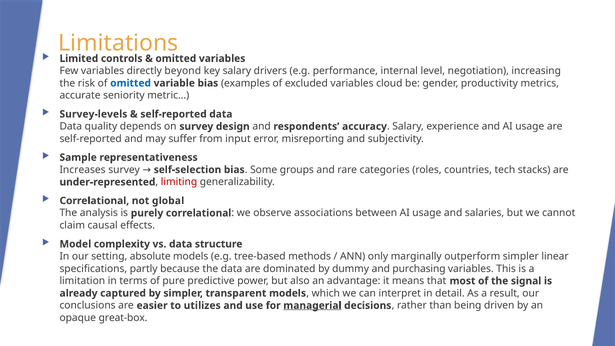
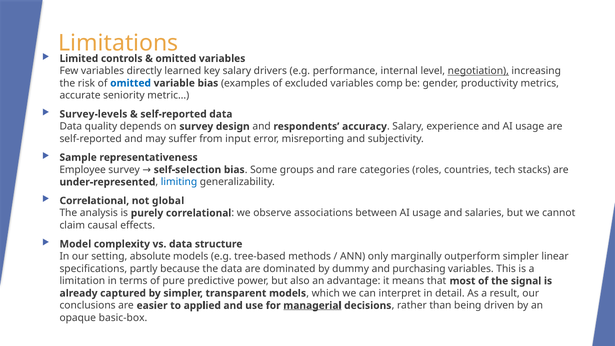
beyond: beyond -> learned (183, 71)
negotiation underline: none -> present (478, 71)
cloud: cloud -> comp (389, 83)
Increases: Increases -> Employee (83, 170)
limiting colour: red -> blue (179, 182)
utilizes: utilizes -> applied (202, 305)
great-box: great-box -> basic-box (123, 318)
